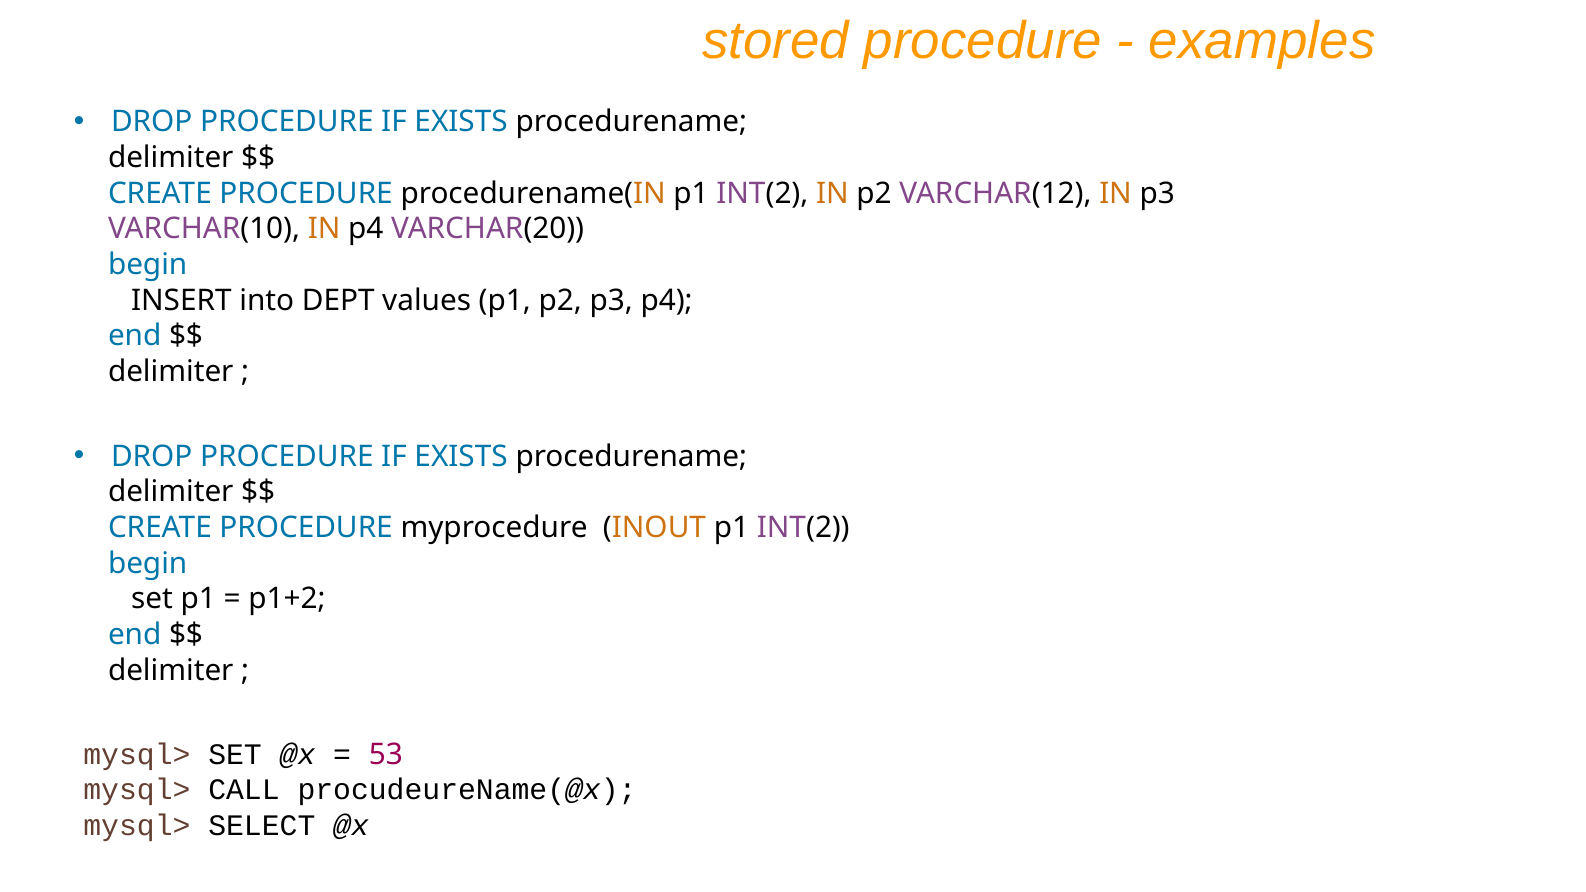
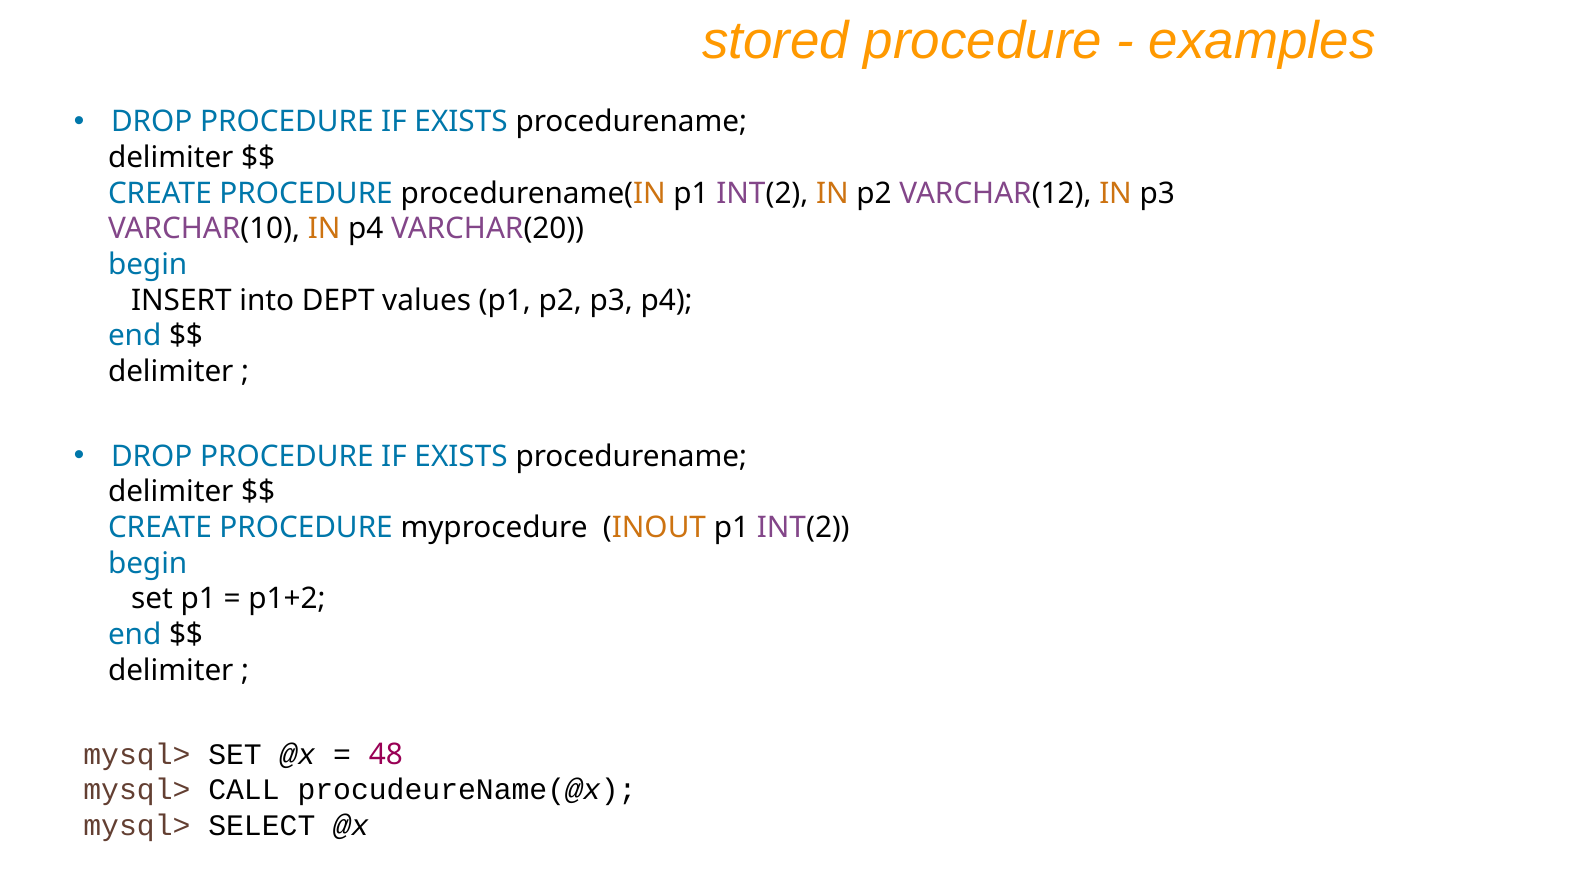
53: 53 -> 48 (386, 754)
